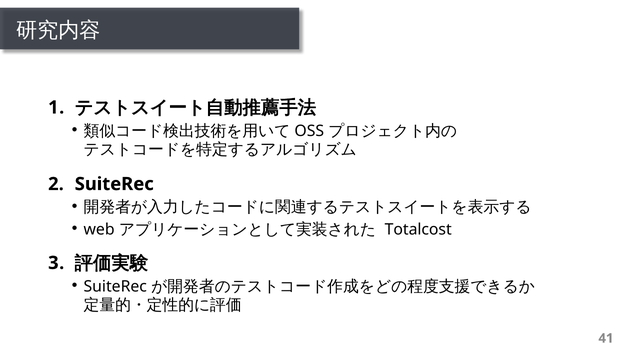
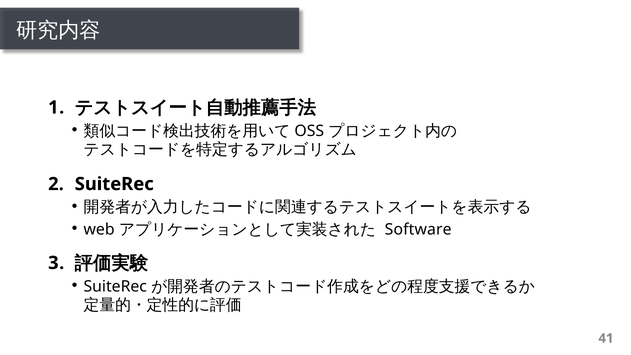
Totalcost: Totalcost -> Software (418, 229)
